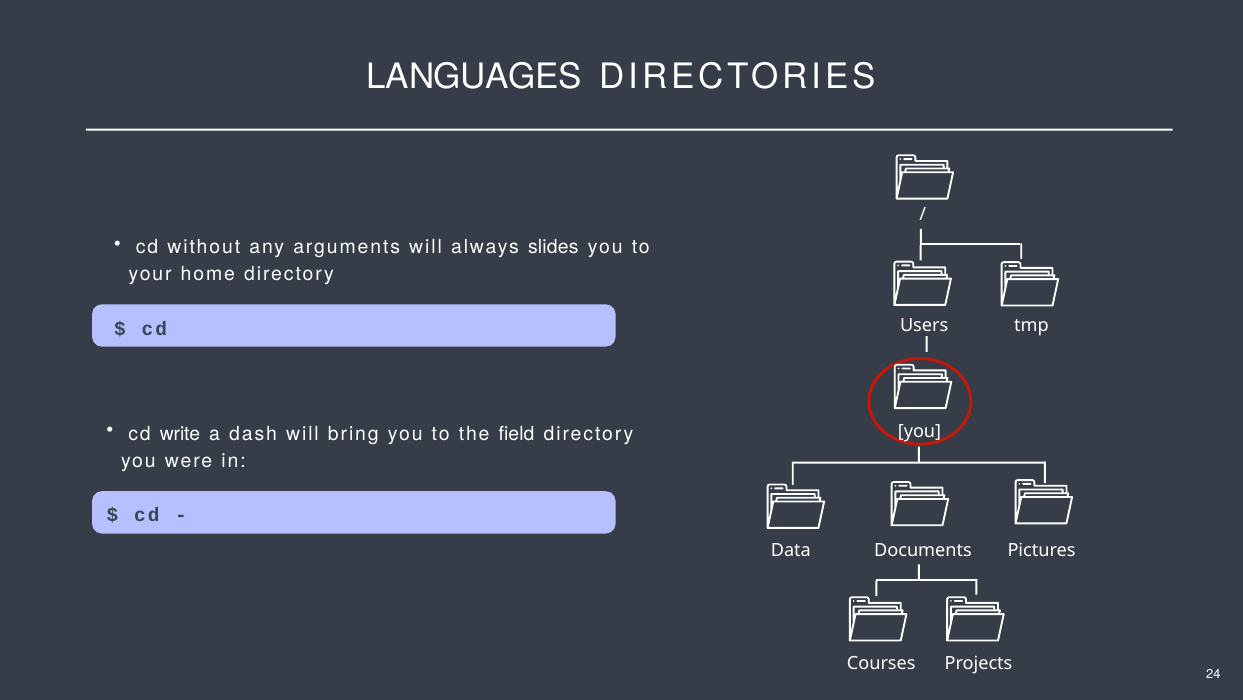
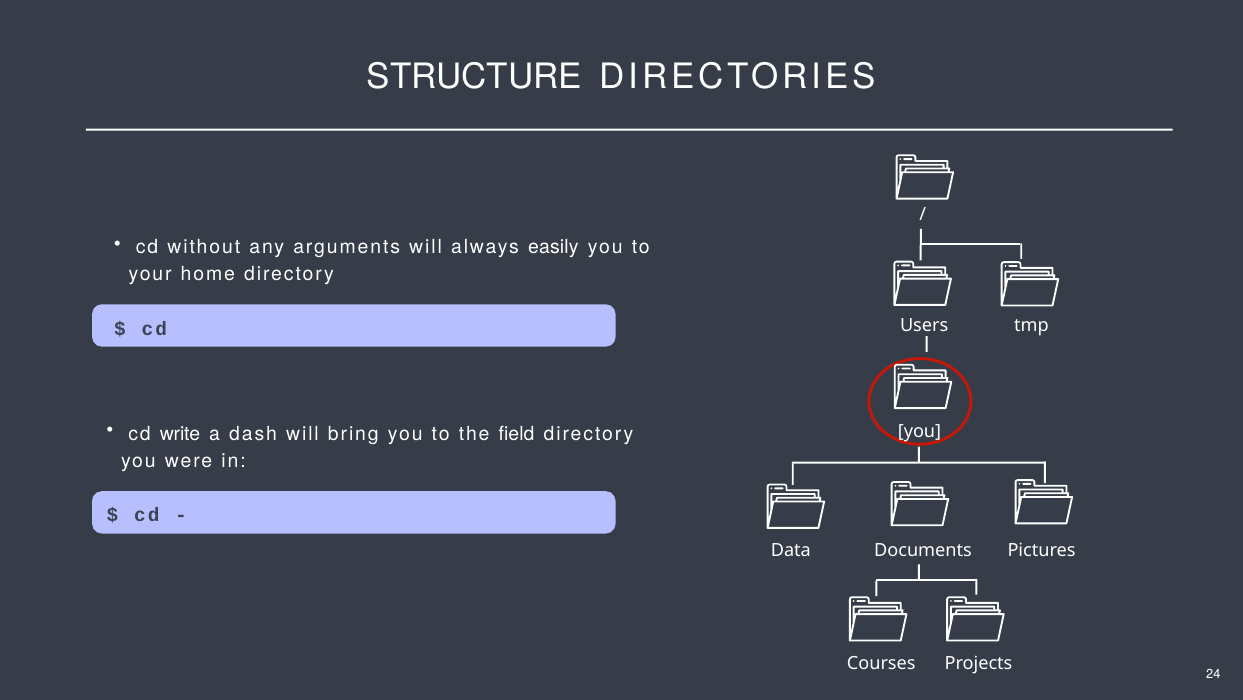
LANGUAGES: LANGUAGES -> STRUCTURE (474, 77)
slides: slides -> easily (553, 247)
